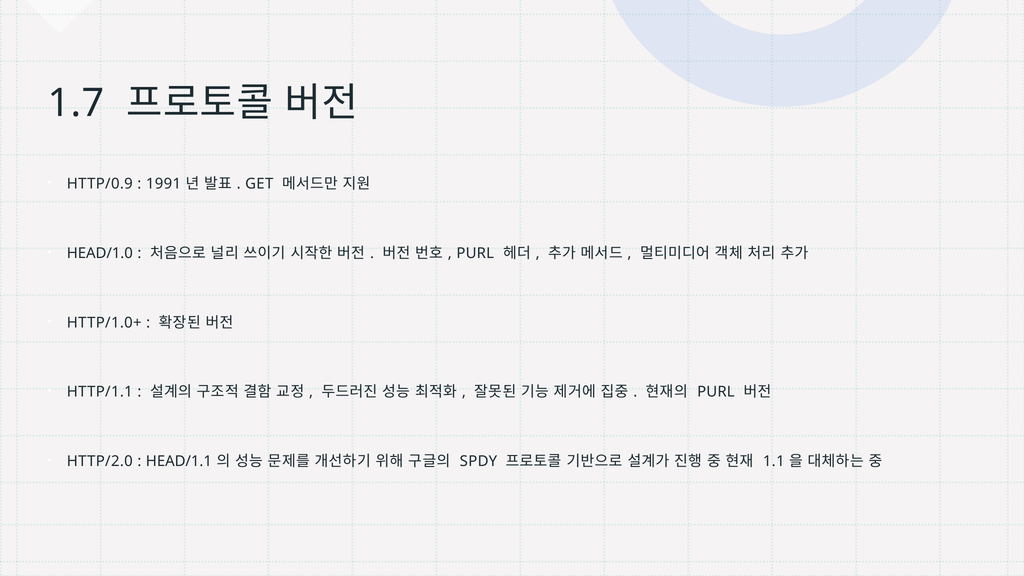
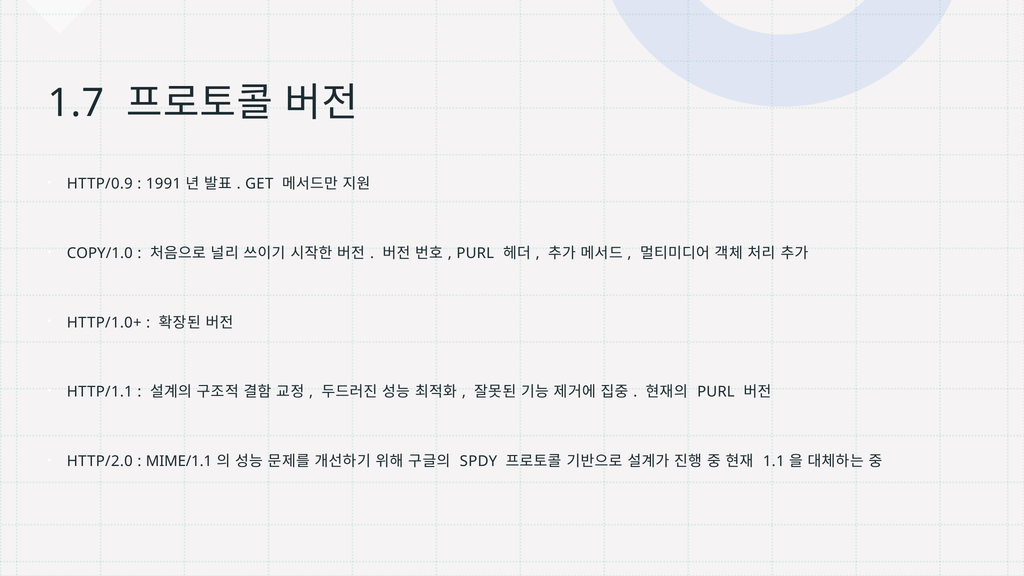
HEAD/1.0: HEAD/1.0 -> COPY/1.0 (100, 253)
HEAD/1.1: HEAD/1.1 -> MIME/1.1 (179, 461)
